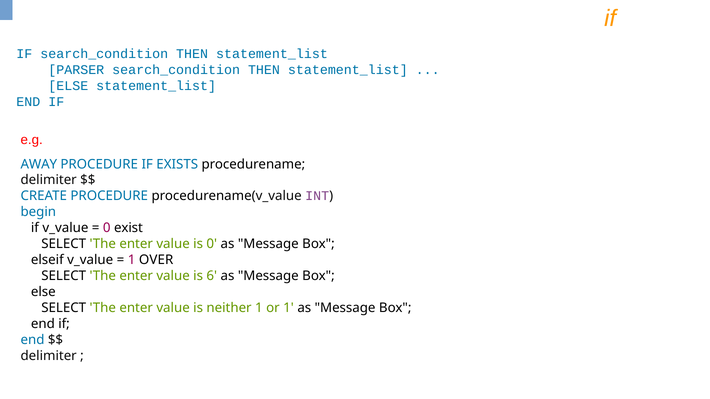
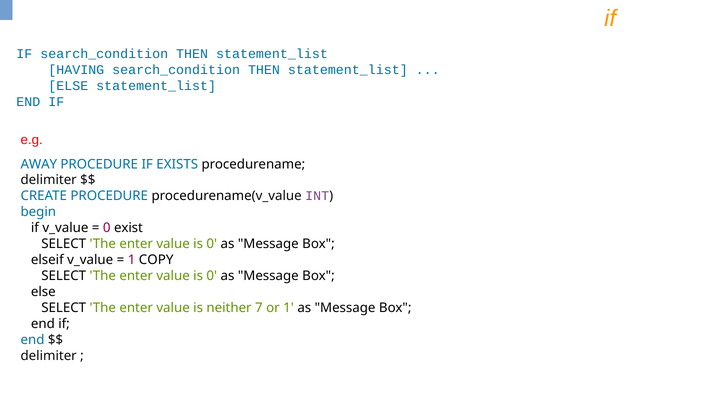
PARSER: PARSER -> HAVING (76, 70)
OVER: OVER -> COPY (156, 260)
6: 6 -> 0 (212, 276)
neither 1: 1 -> 7 (259, 308)
